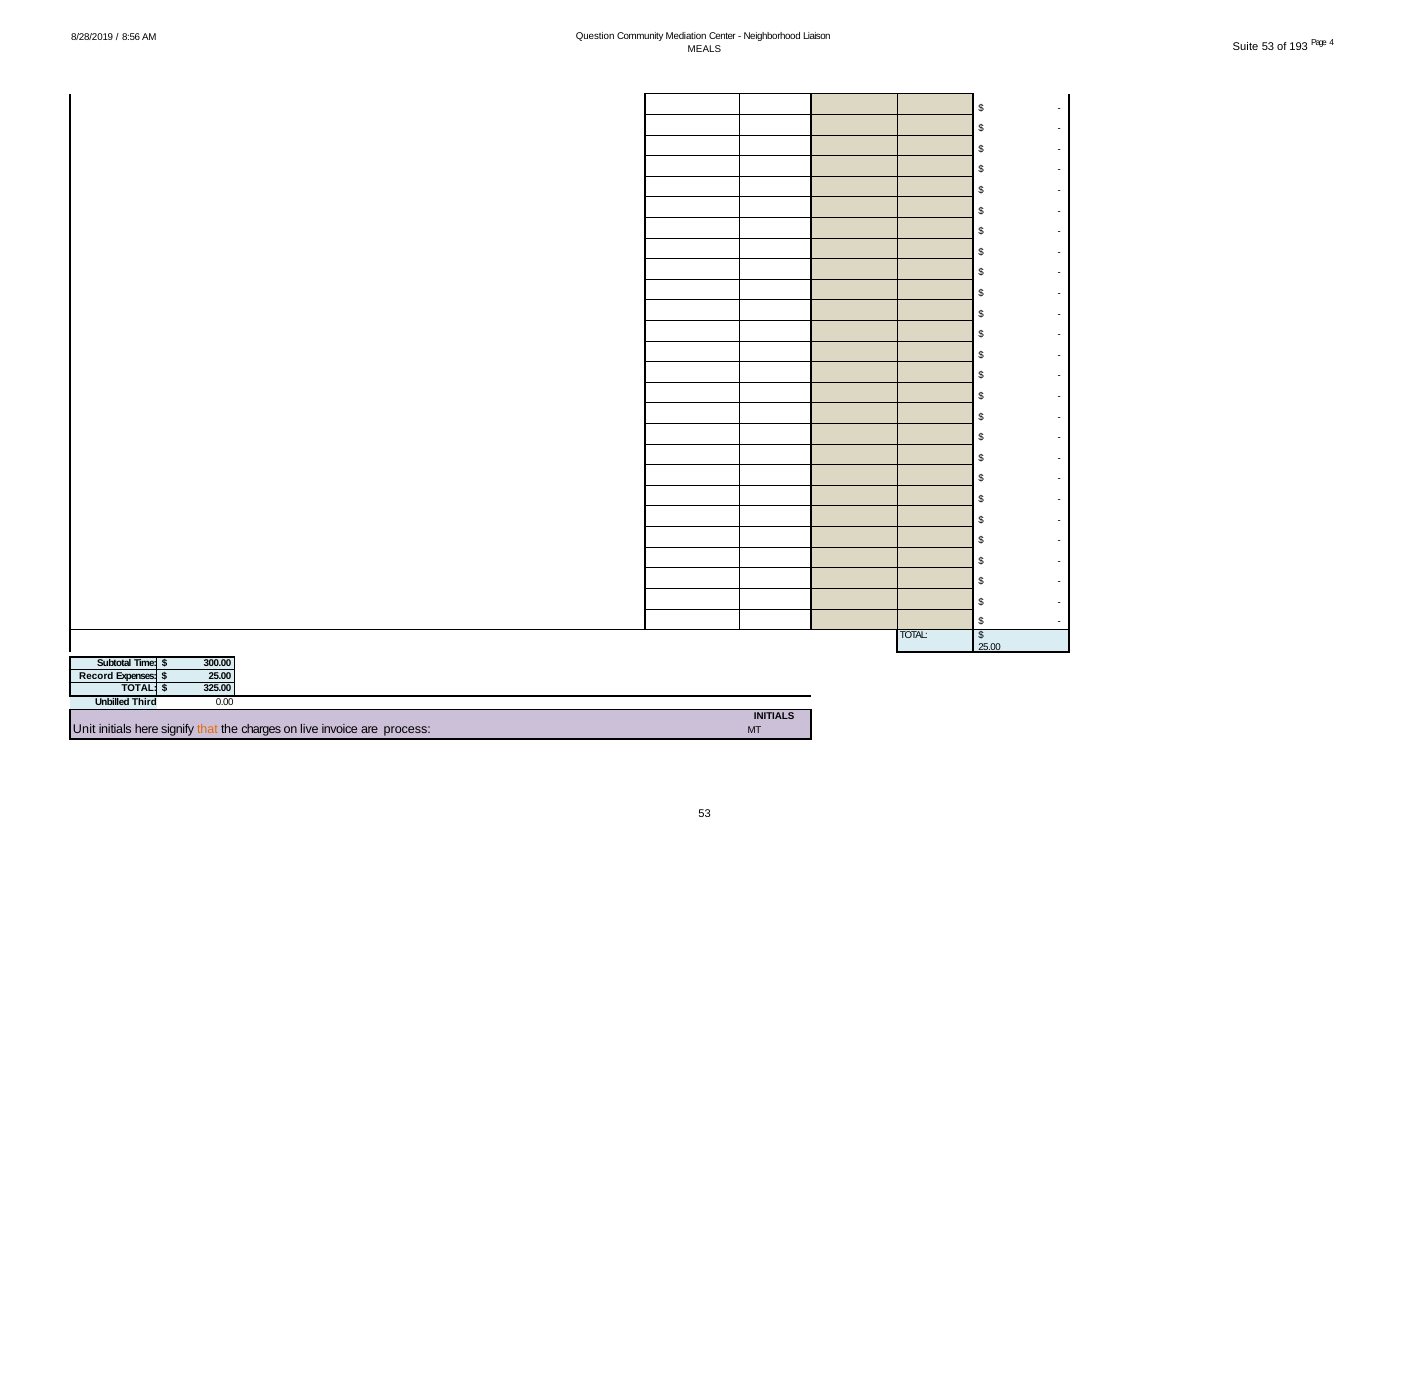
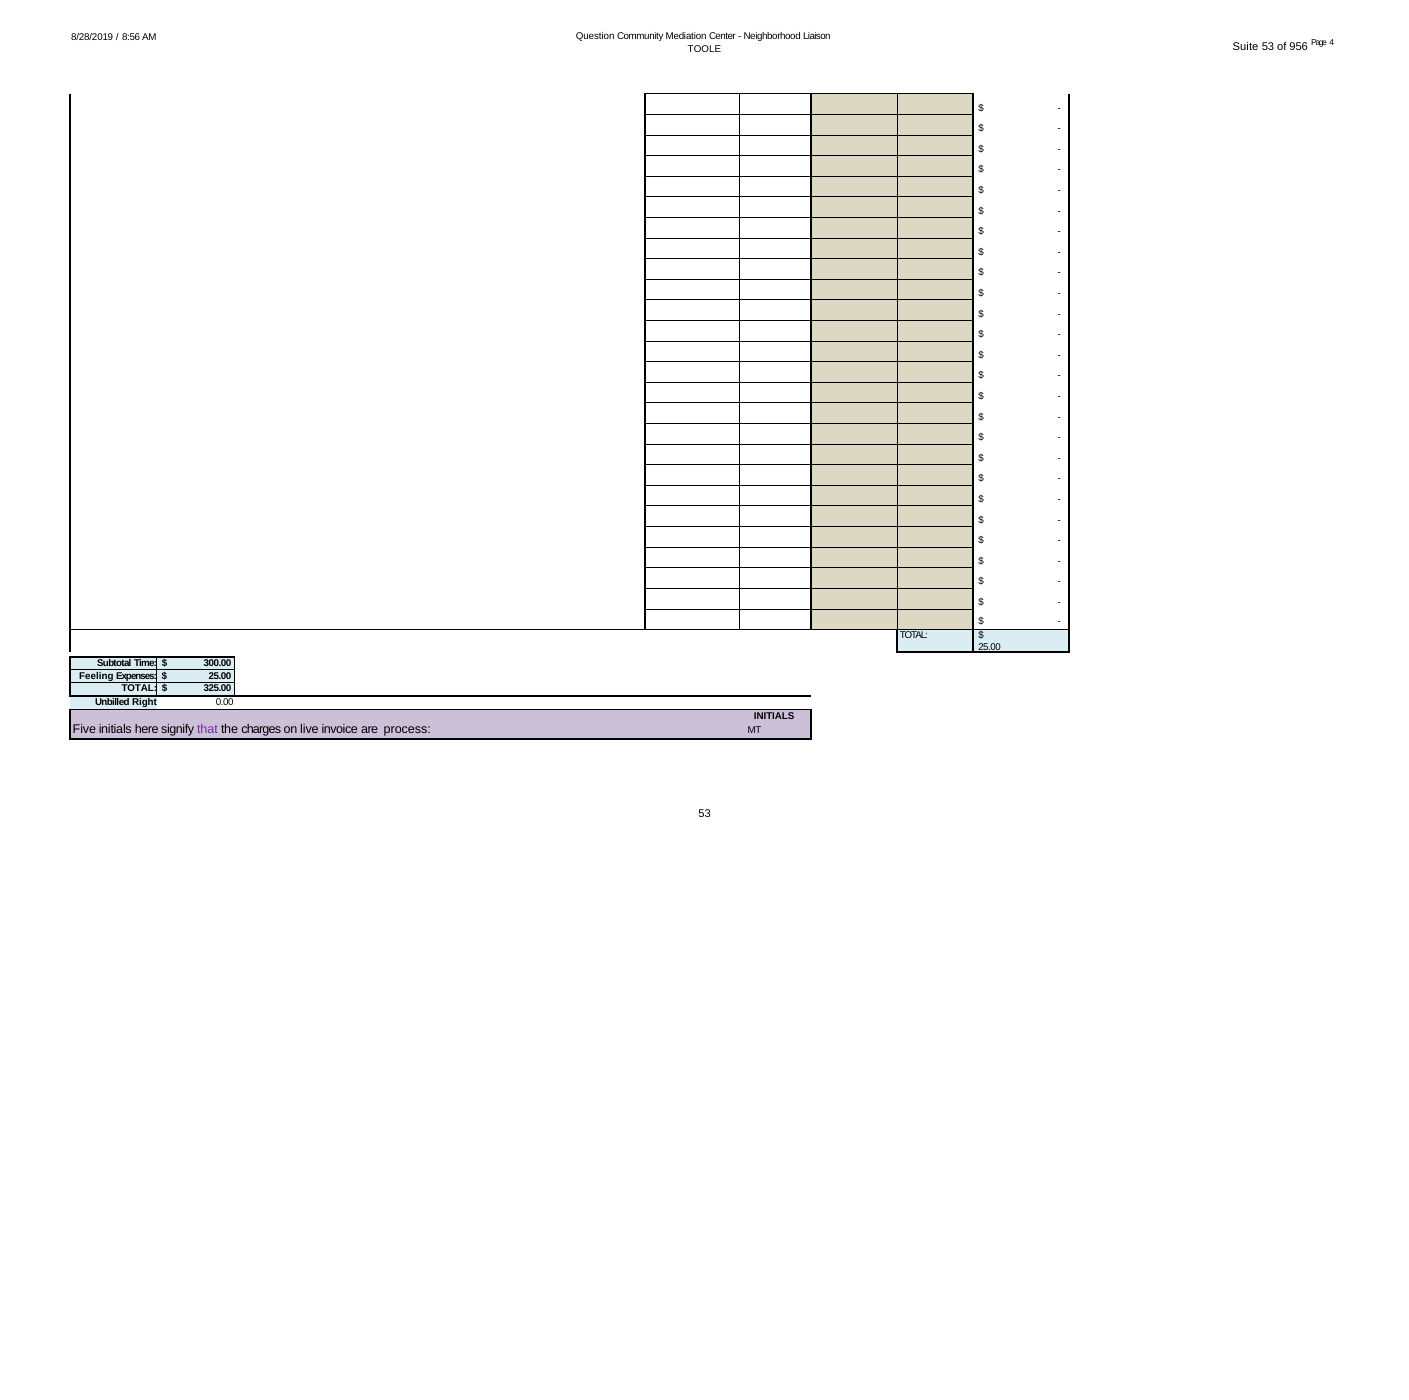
193: 193 -> 956 (1299, 46)
MEALS: MEALS -> TOOLE (704, 49)
Record: Record -> Feeling (96, 676)
Third: Third -> Right (145, 702)
Unit: Unit -> Five (84, 729)
that colour: orange -> purple (207, 729)
